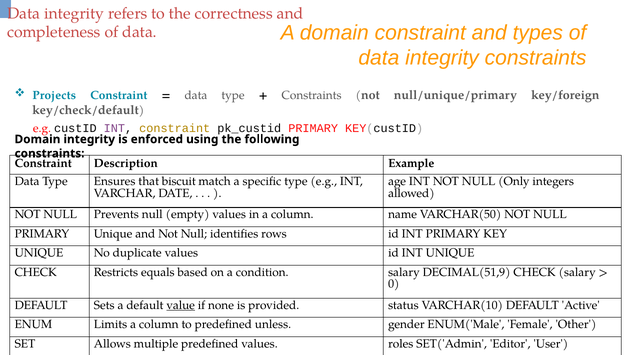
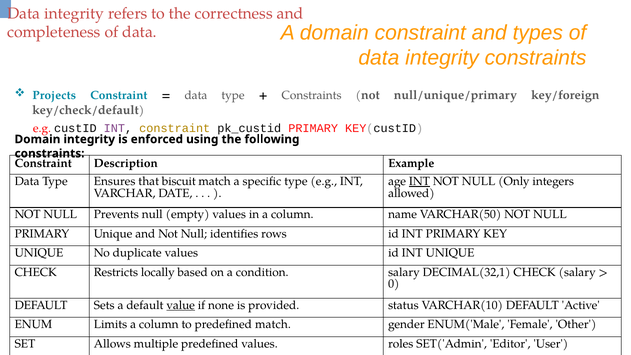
INT underline: none -> present (419, 181)
equals: equals -> locally (158, 272)
DECIMAL(51,9: DECIMAL(51,9 -> DECIMAL(32,1 (467, 272)
predefined unless: unless -> match (273, 324)
